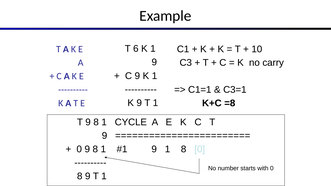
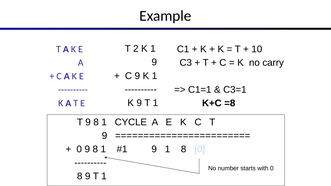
6: 6 -> 2 (136, 49)
